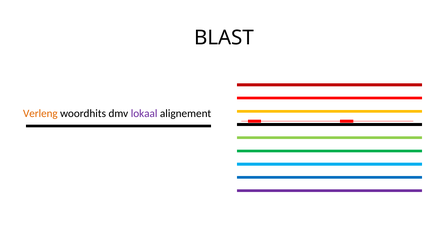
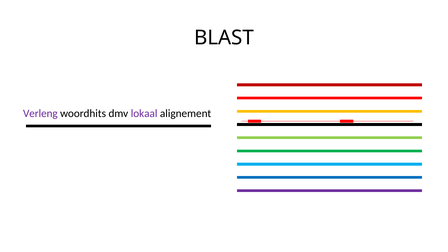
Verleng colour: orange -> purple (40, 113)
